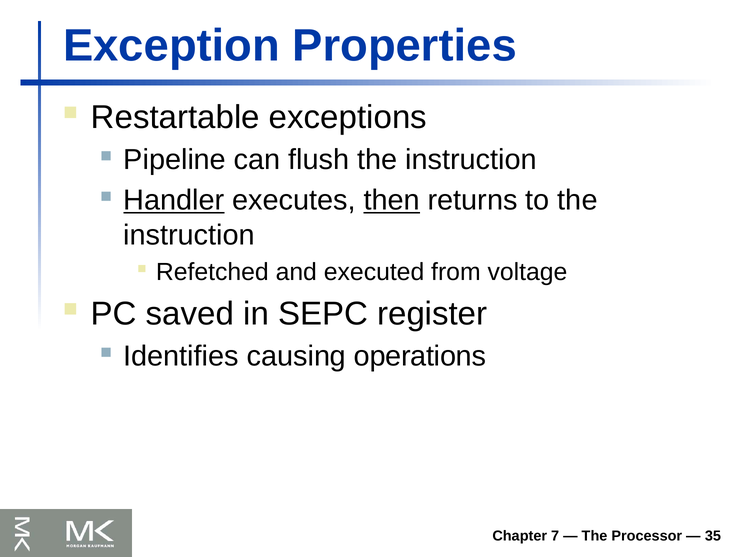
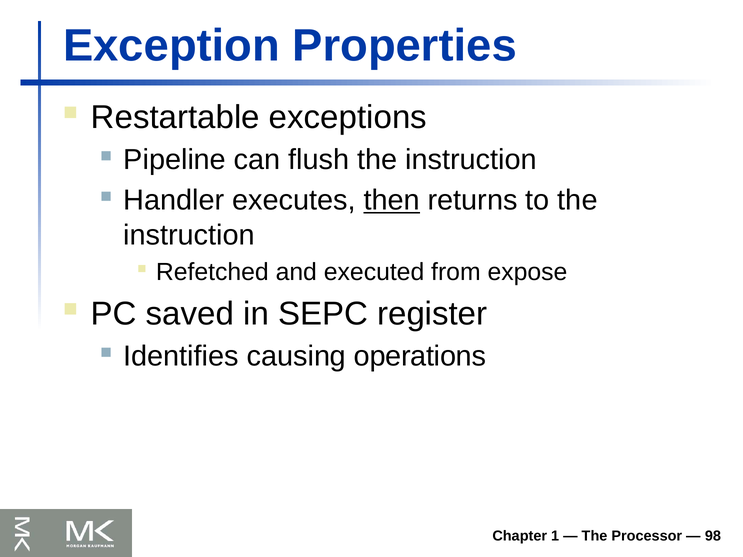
Handler underline: present -> none (174, 200)
voltage: voltage -> expose (527, 272)
7: 7 -> 1 (555, 536)
35: 35 -> 98 (713, 536)
